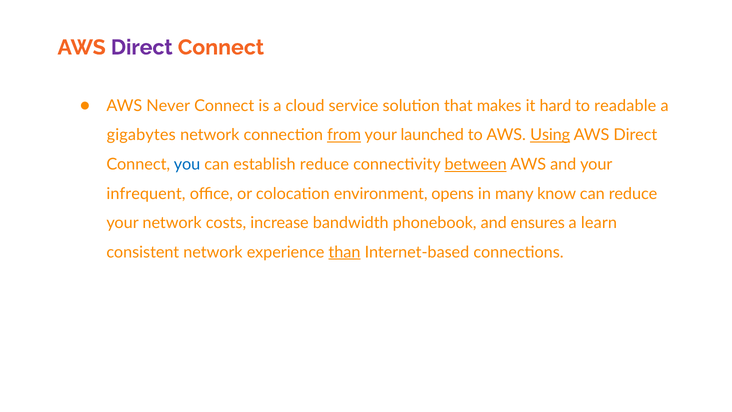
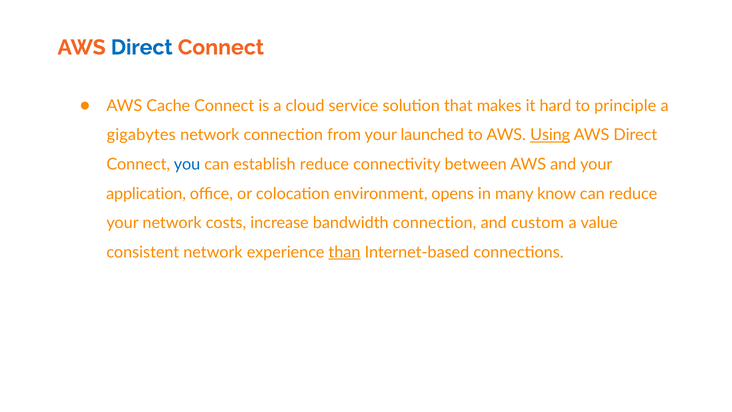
Direct colour: purple -> blue (142, 47)
Never: Never -> Cache (168, 106)
readable: readable -> principle (625, 106)
from underline: present -> none (344, 135)
between underline: present -> none (476, 164)
infrequent: infrequent -> application (146, 194)
bandwidth phonebook: phonebook -> connection (435, 223)
ensures: ensures -> custom (538, 223)
learn: learn -> value (599, 223)
